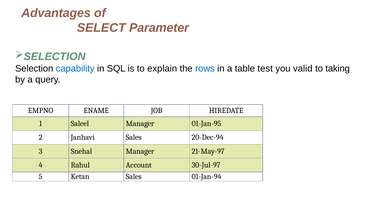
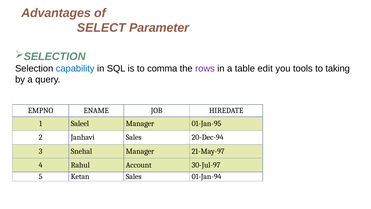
explain: explain -> comma (162, 68)
rows colour: blue -> purple (205, 68)
test: test -> edit (265, 68)
valid: valid -> tools (303, 68)
